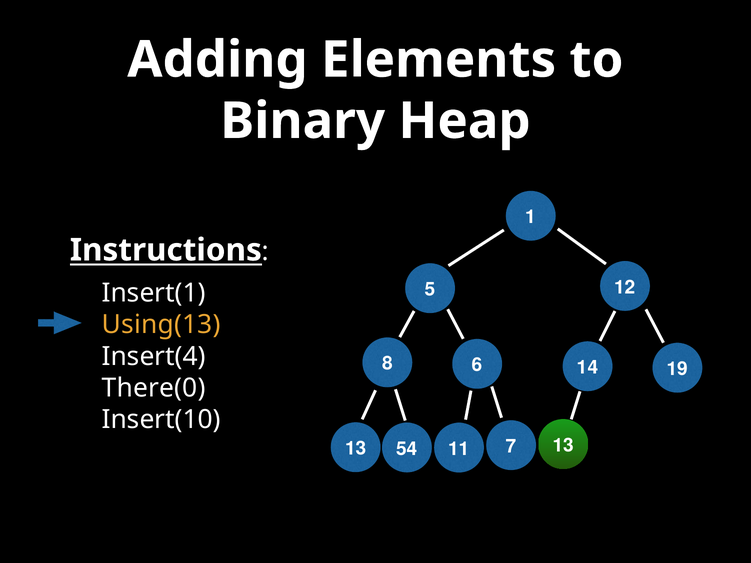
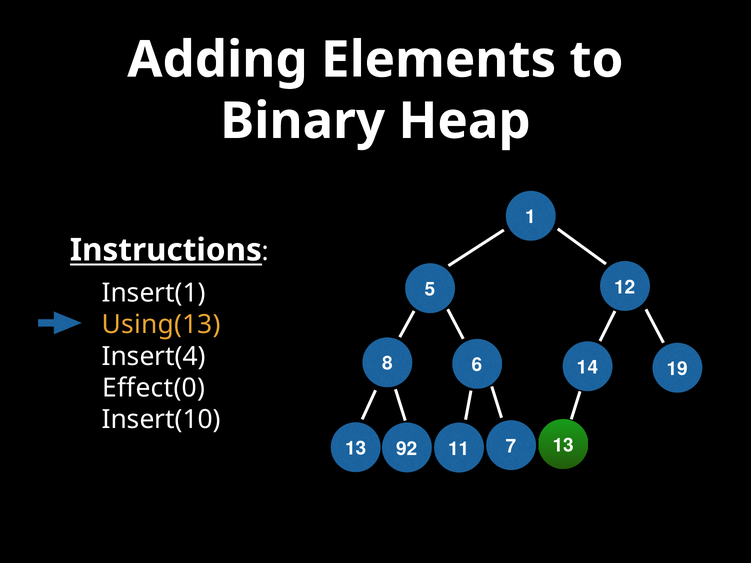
There(0: There(0 -> Effect(0 (154, 388)
54: 54 -> 92 (407, 449)
